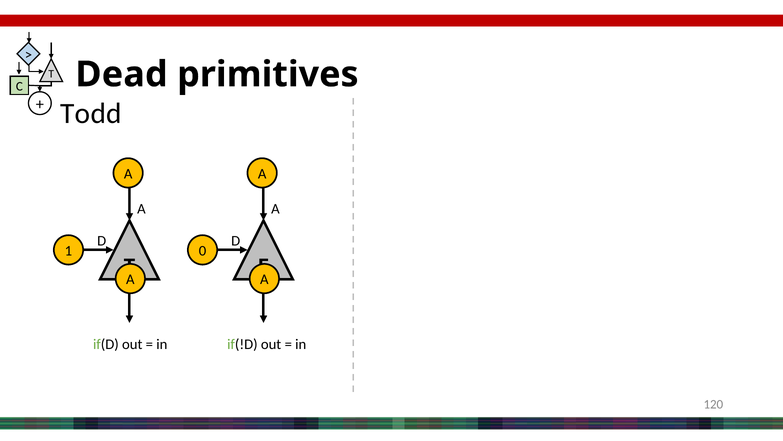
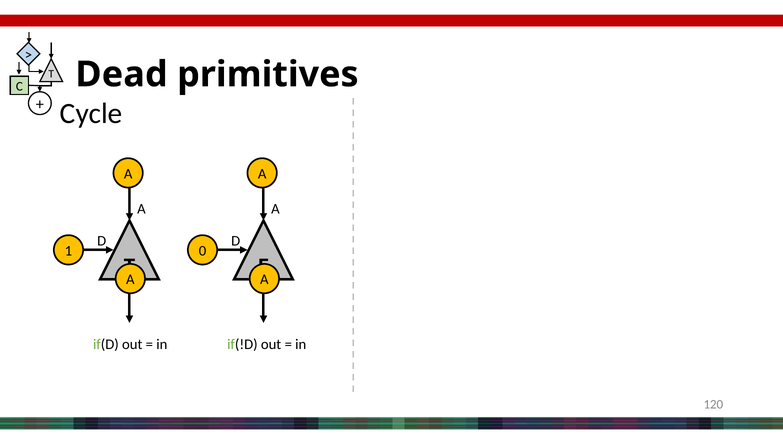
Todd: Todd -> Cycle (91, 113)
